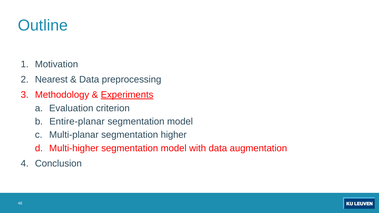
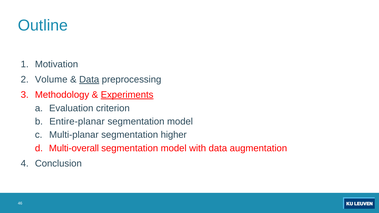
Nearest: Nearest -> Volume (51, 80)
Data underline: none -> present (89, 80)
Multi-higher: Multi-higher -> Multi-overall (74, 148)
